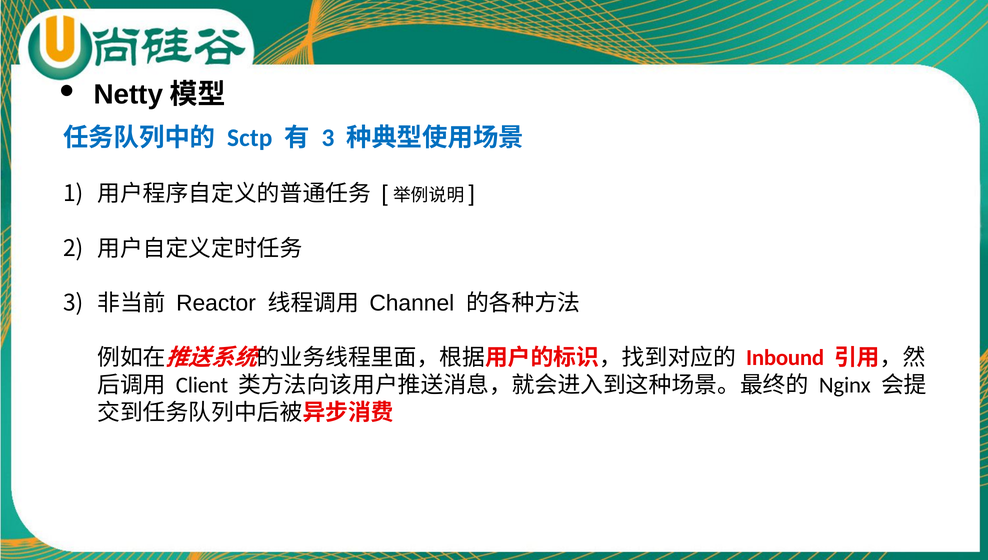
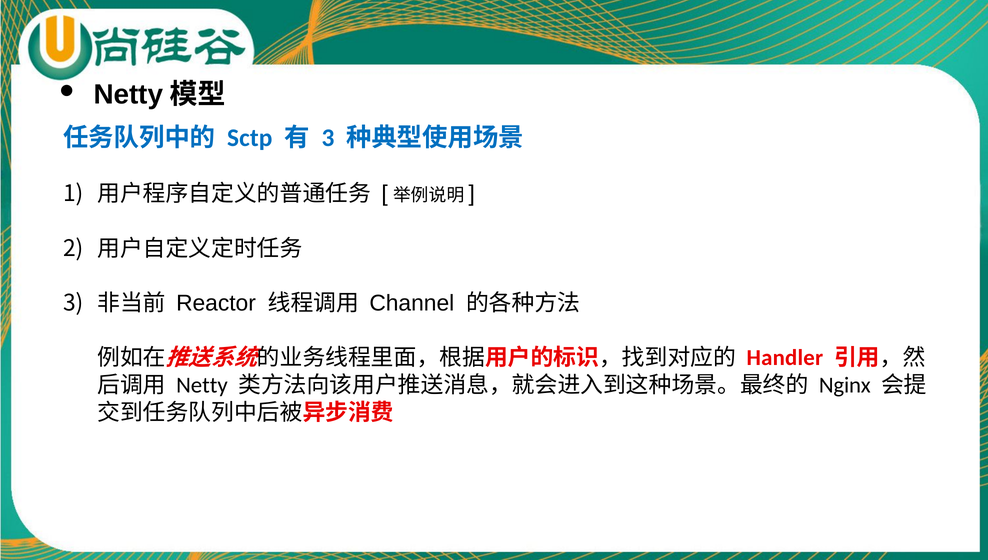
Inbound: Inbound -> Handler (785, 358)
Client: Client -> Netty (202, 386)
